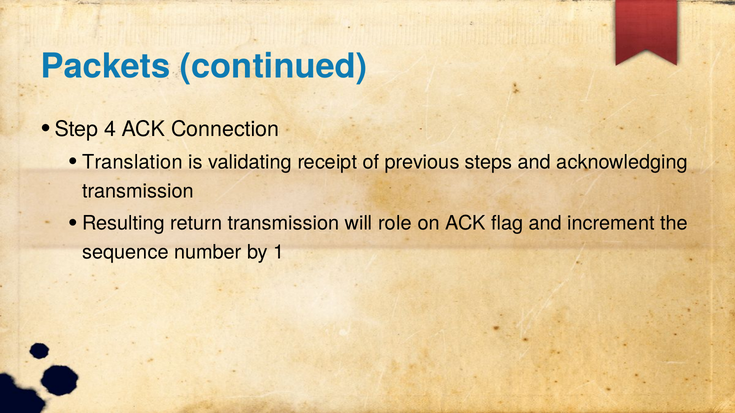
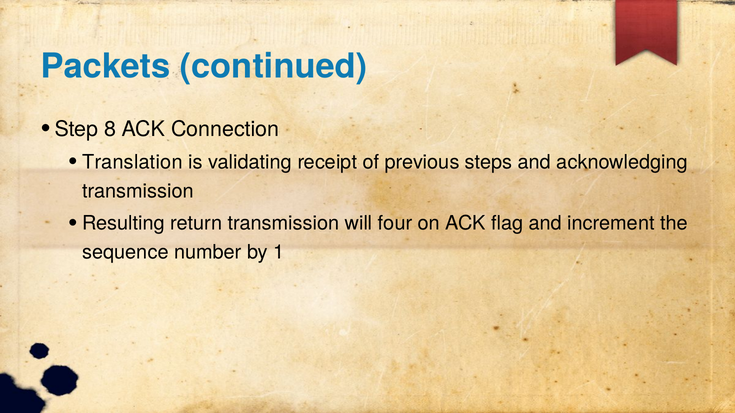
4: 4 -> 8 (110, 129)
role: role -> four (395, 224)
